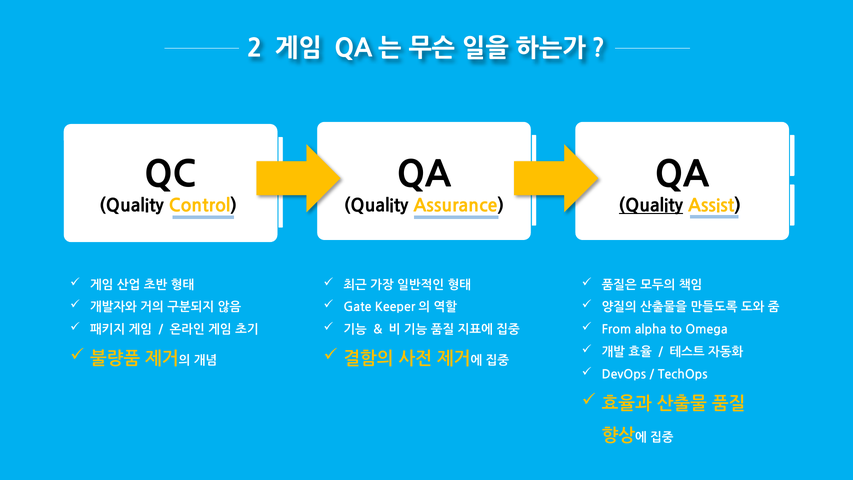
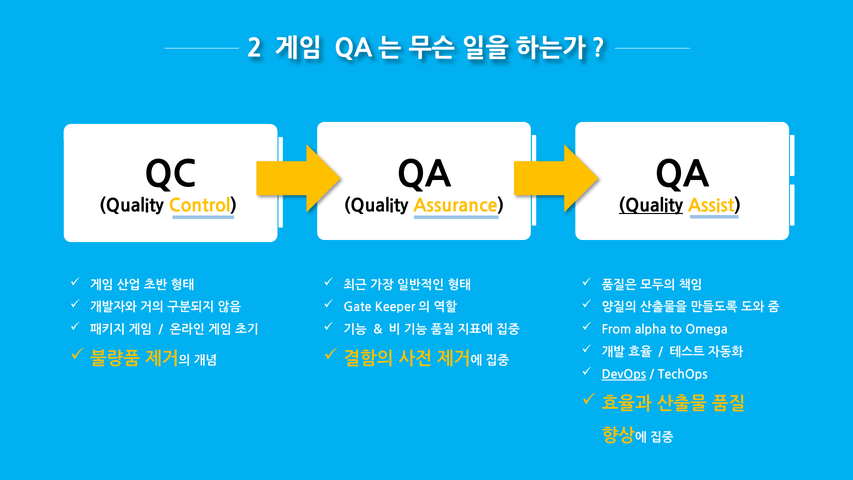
DevOps underline: none -> present (624, 374)
